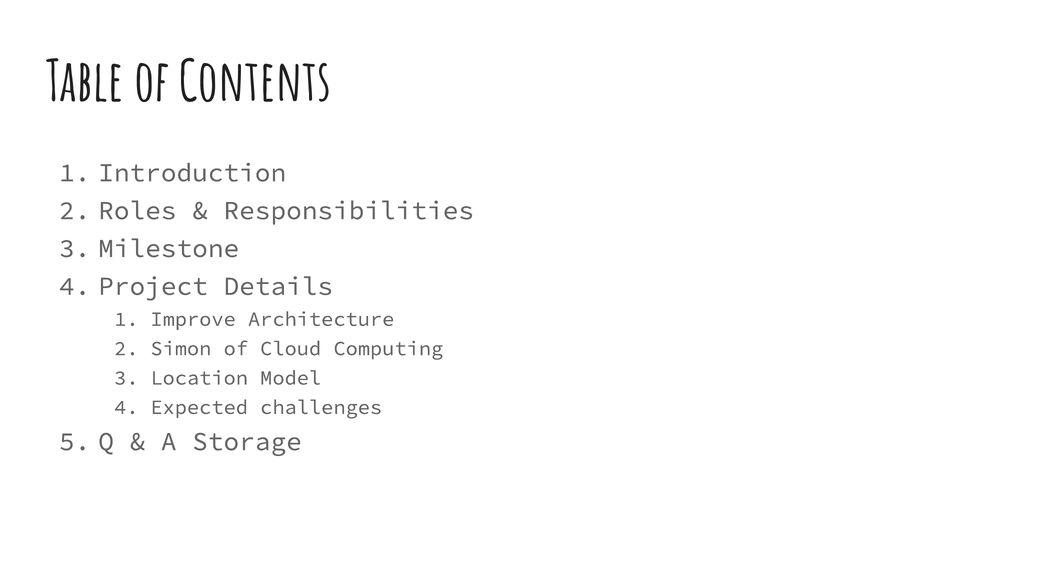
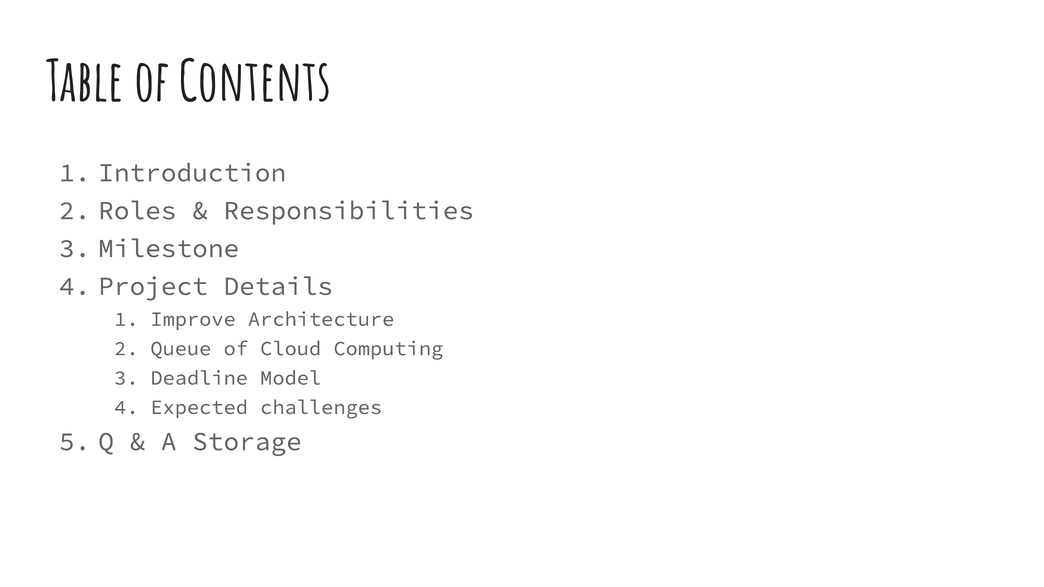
Simon: Simon -> Queue (181, 349)
Location: Location -> Deadline (199, 378)
